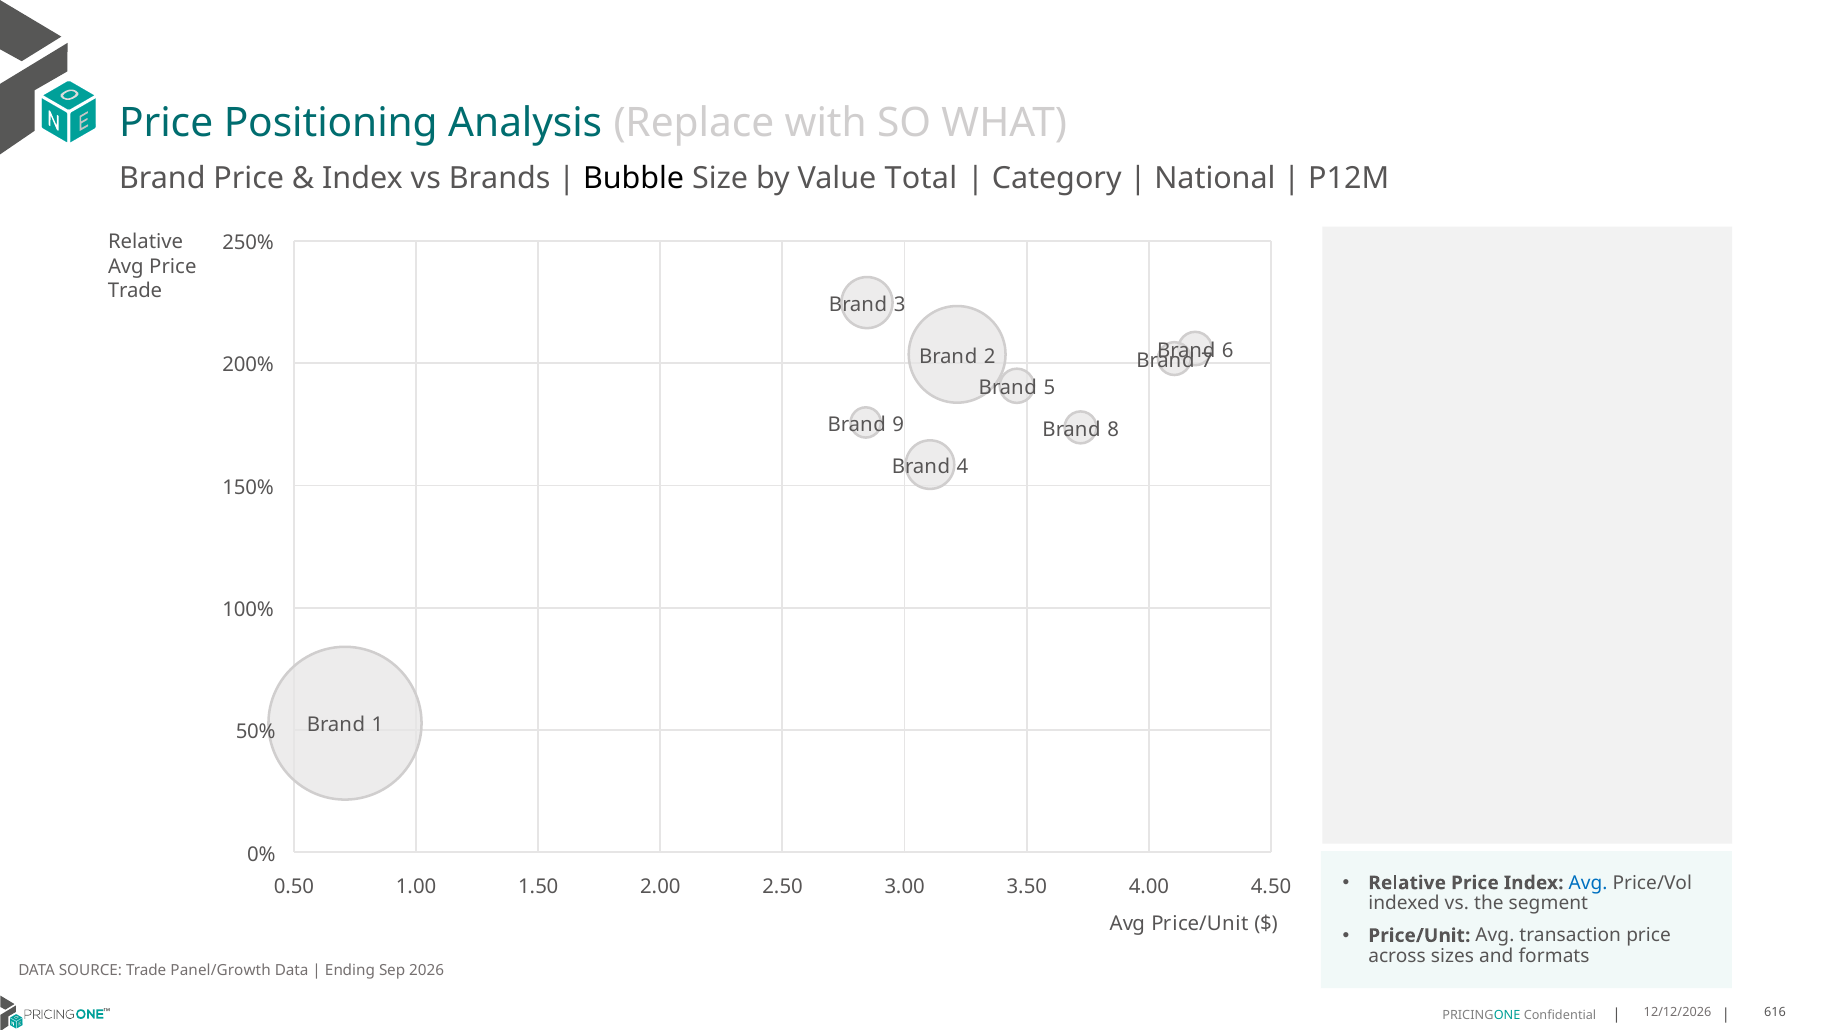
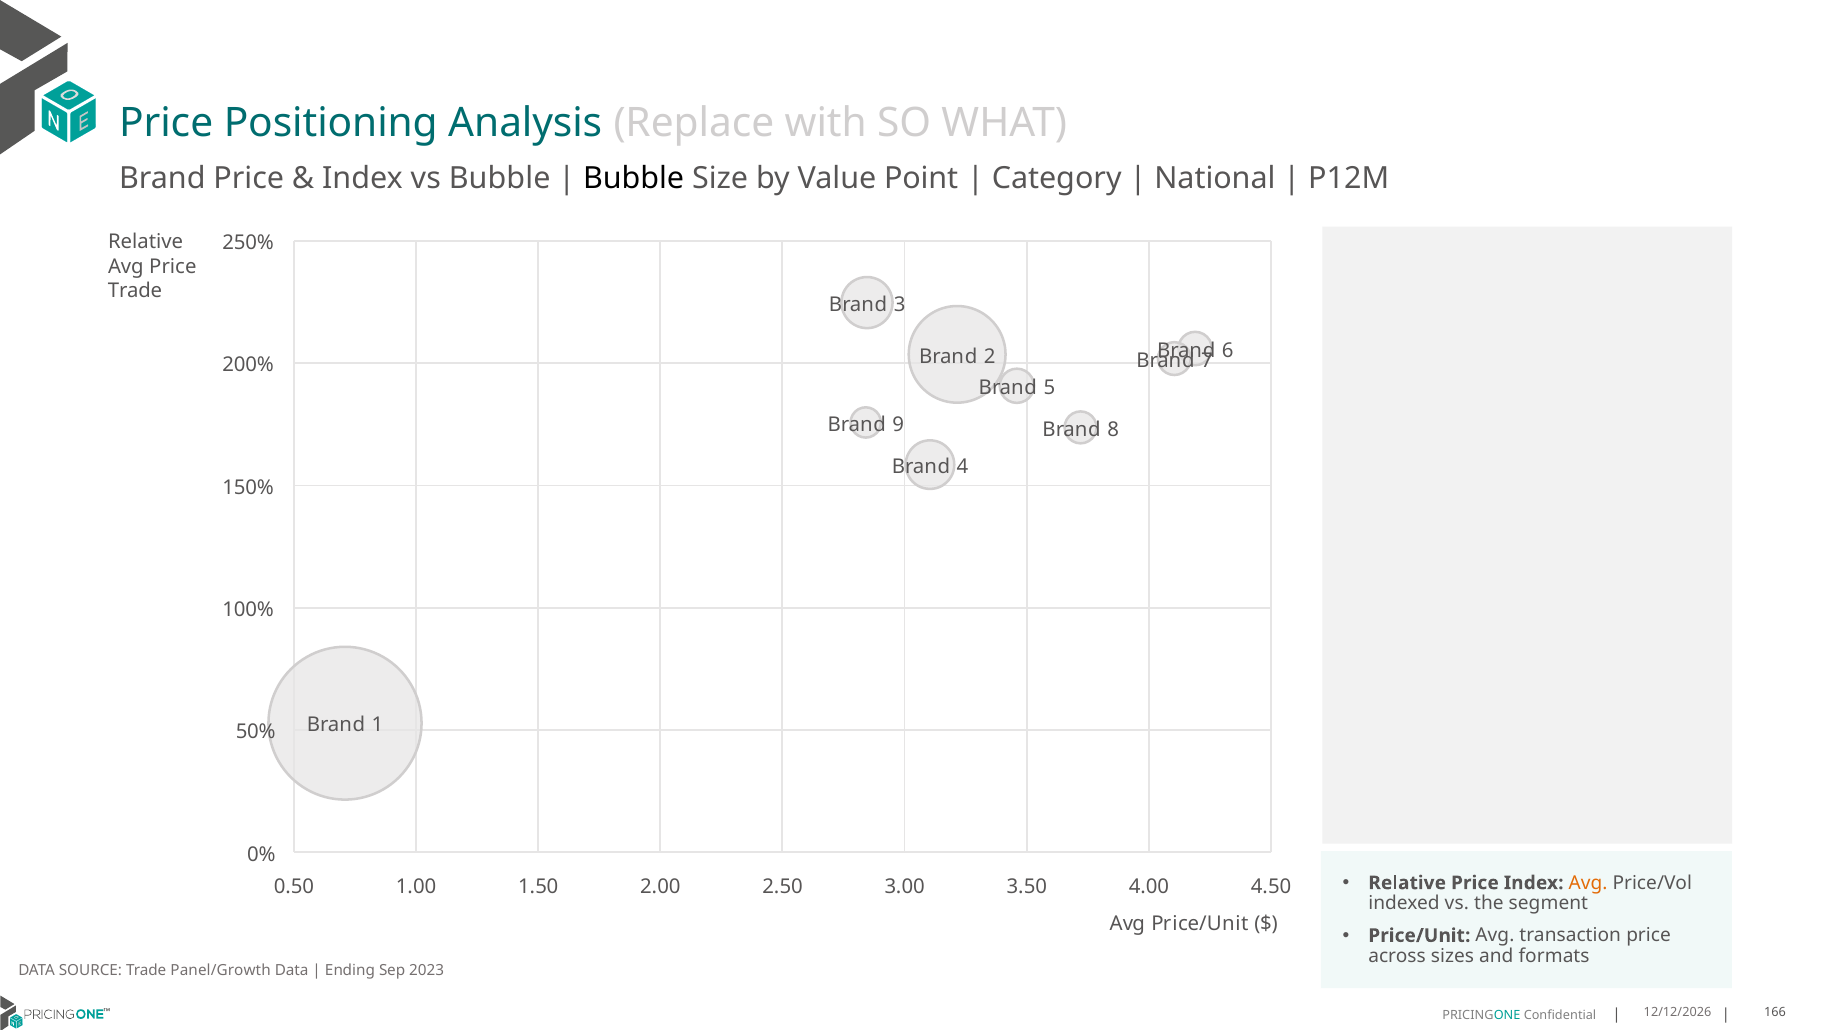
vs Brands: Brands -> Bubble (500, 179)
Total: Total -> Point (921, 179)
Avg colour: blue -> orange (1588, 883)
2026: 2026 -> 2023 (427, 970)
616: 616 -> 166 (1775, 1013)
